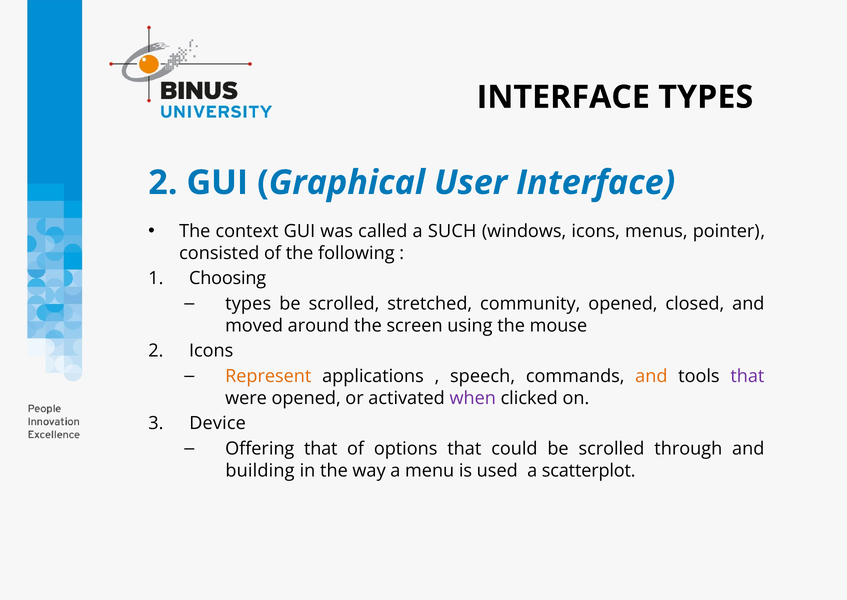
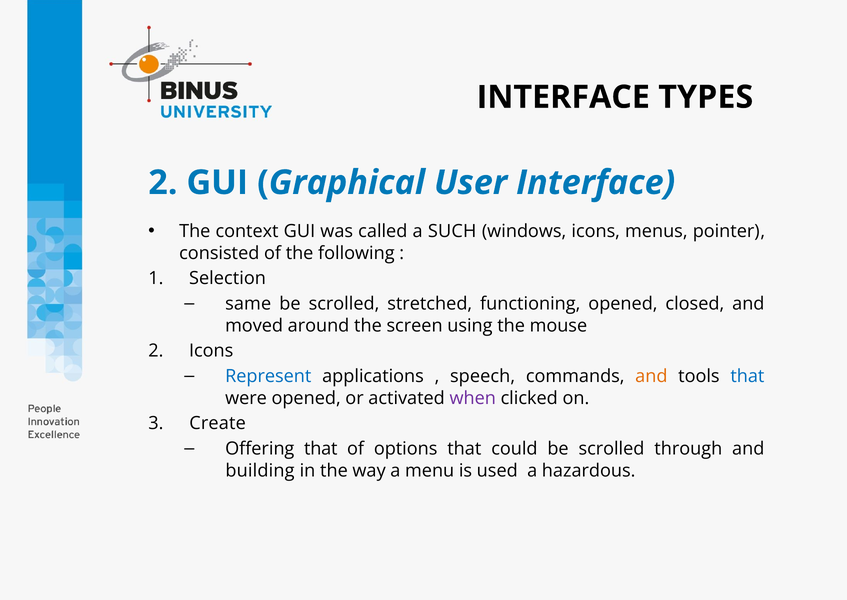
Choosing: Choosing -> Selection (227, 278)
types: types -> same (248, 303)
community: community -> functioning (530, 303)
Represent colour: orange -> blue (268, 376)
that colour: purple -> blue (747, 376)
Device: Device -> Create (218, 423)
scatterplot: scatterplot -> hazardous (589, 470)
